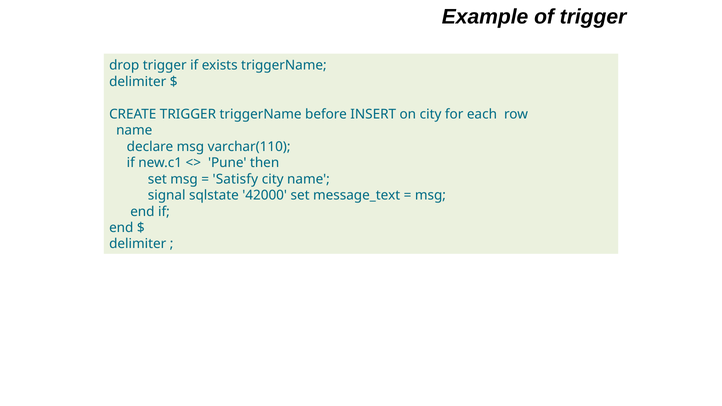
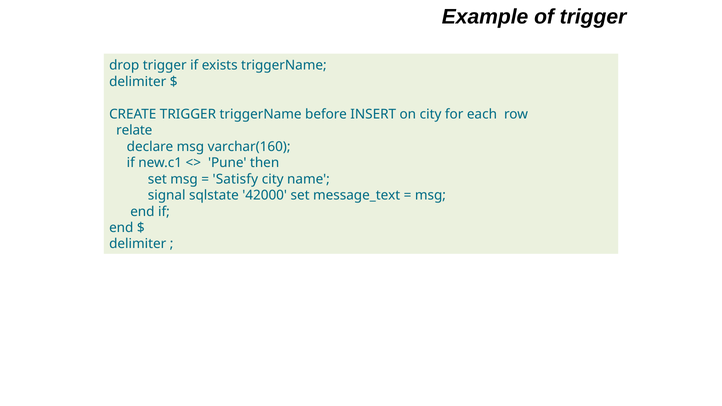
name: name -> relate (134, 130)
varchar(110: varchar(110 -> varchar(160 (249, 147)
